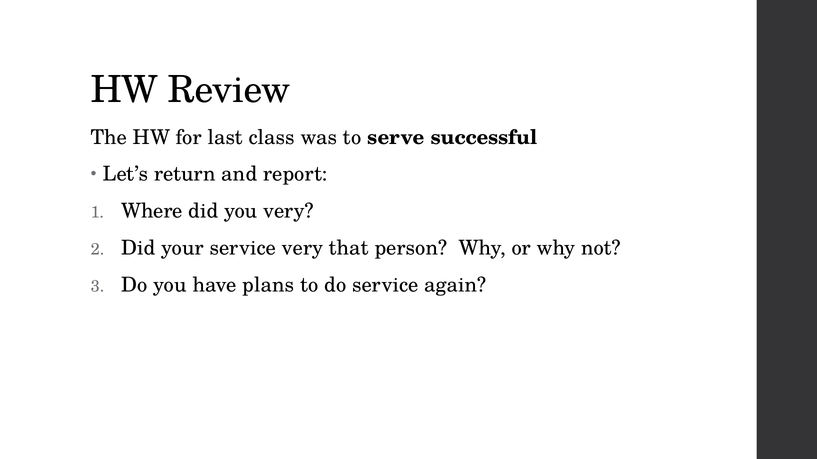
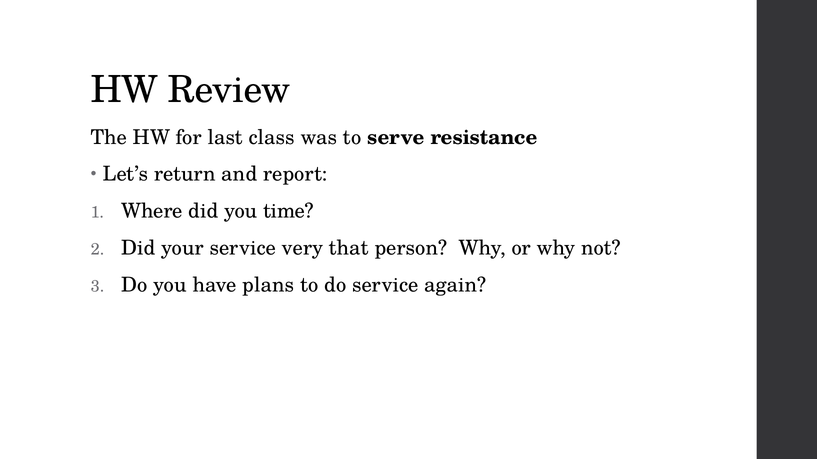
successful: successful -> resistance (484, 137)
you very: very -> time (289, 211)
